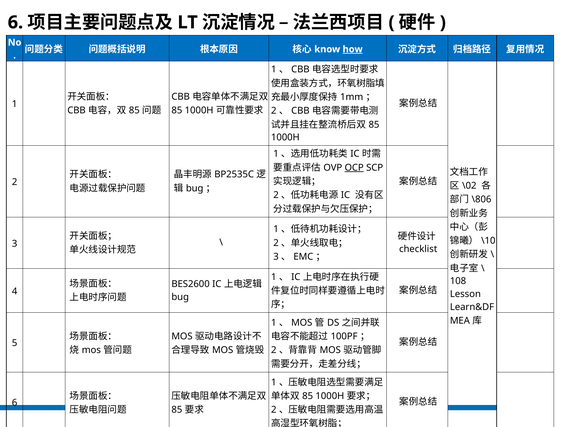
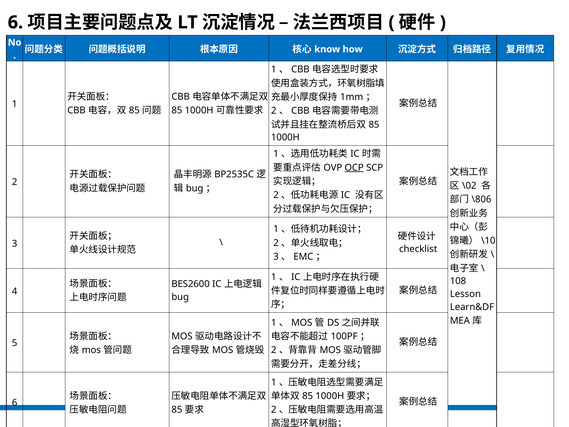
how underline: present -> none (353, 49)
